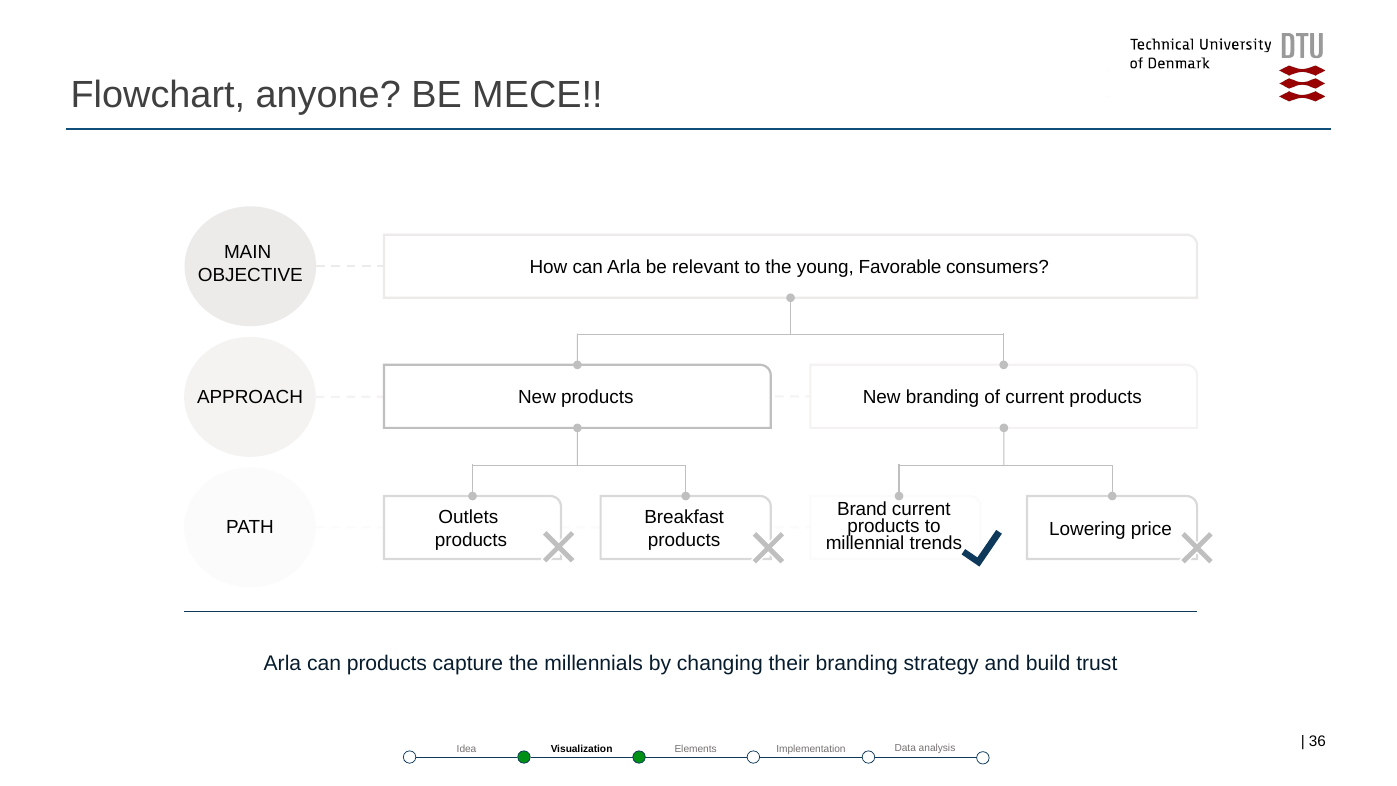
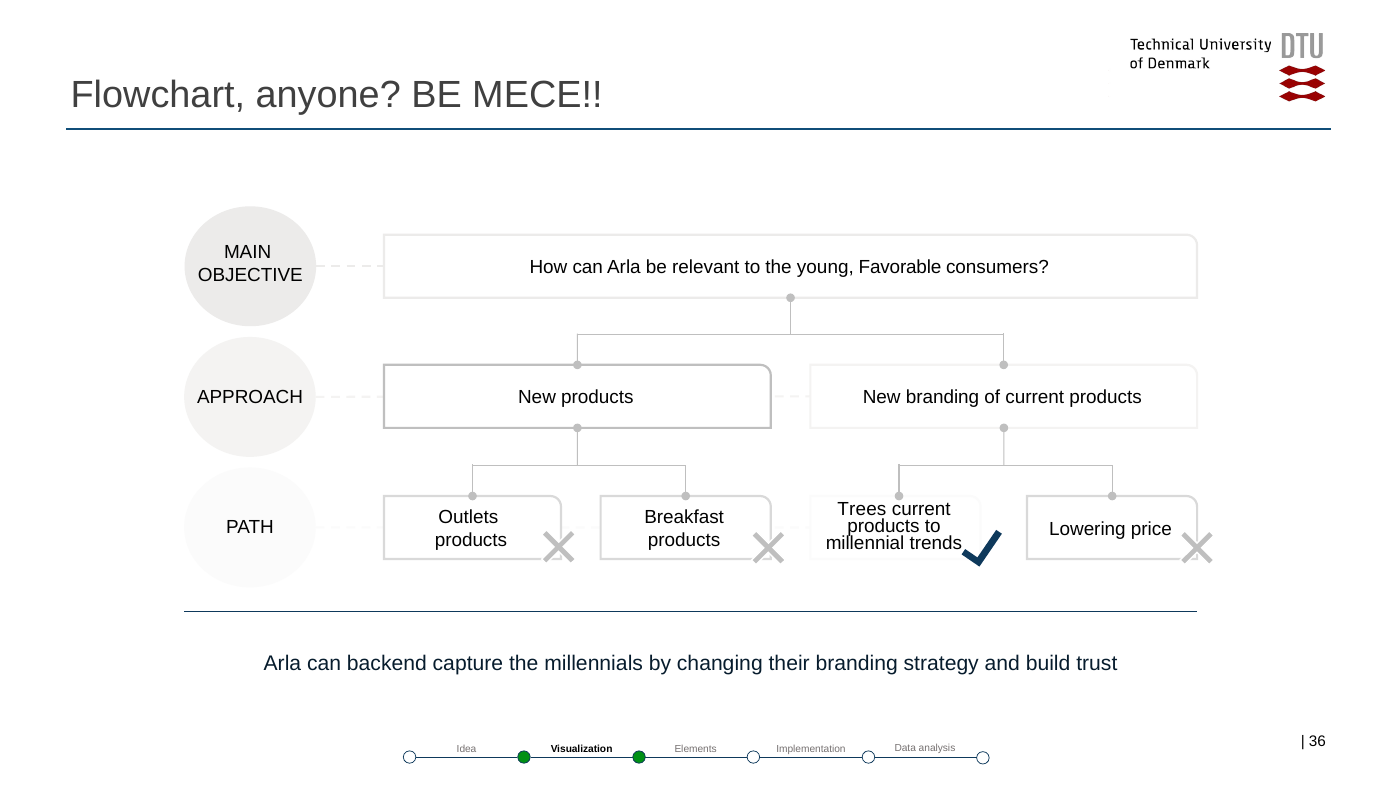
Brand: Brand -> Trees (862, 509)
can products: products -> backend (387, 664)
